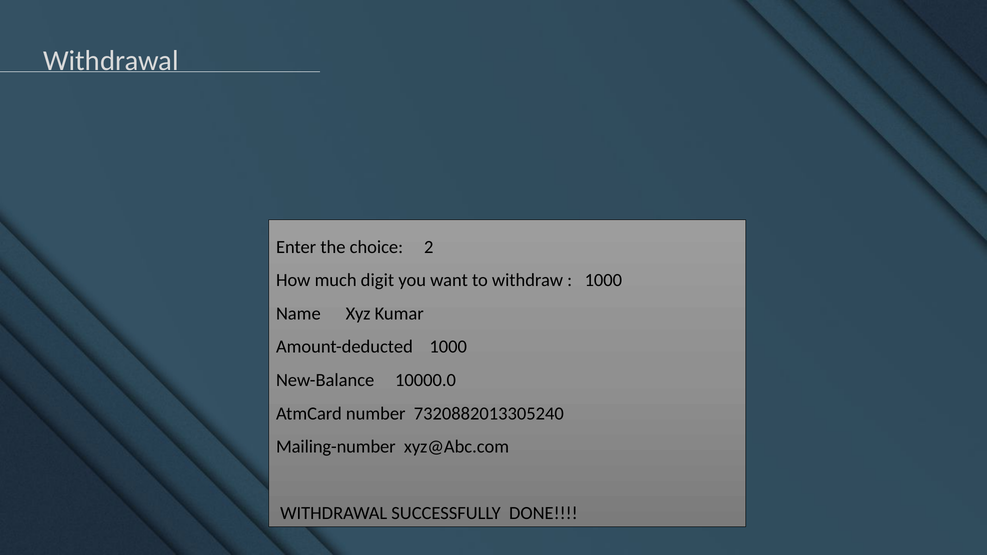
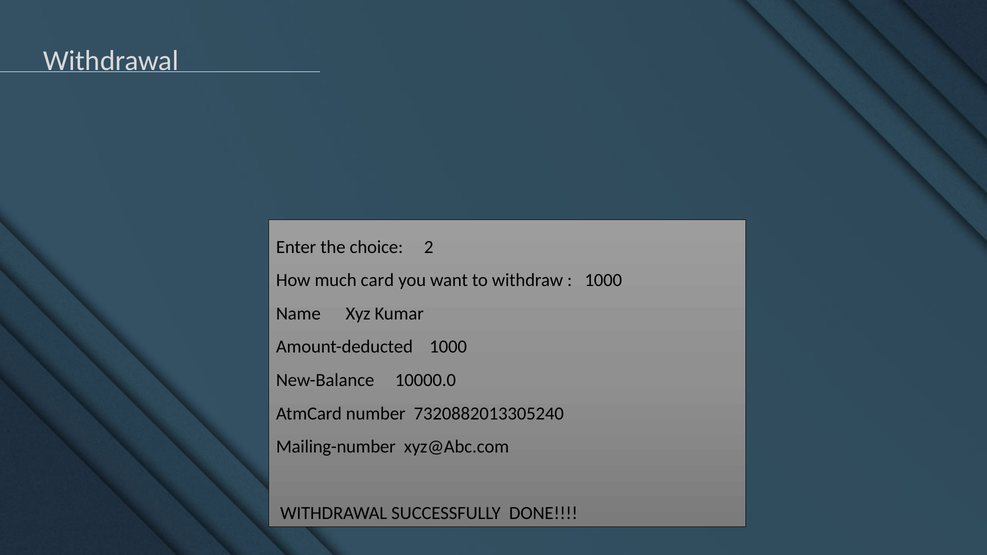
digit: digit -> card (377, 280)
